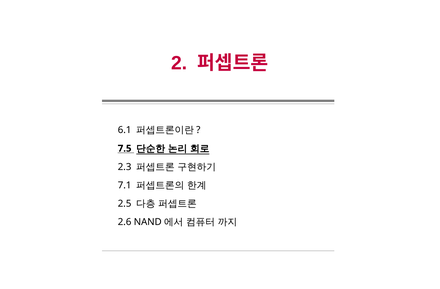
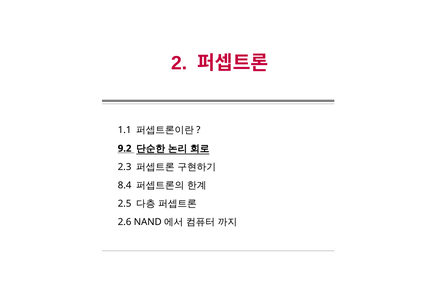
6.1: 6.1 -> 1.1 (125, 130)
7.5: 7.5 -> 9.2 (125, 148)
7.1: 7.1 -> 8.4 (125, 185)
